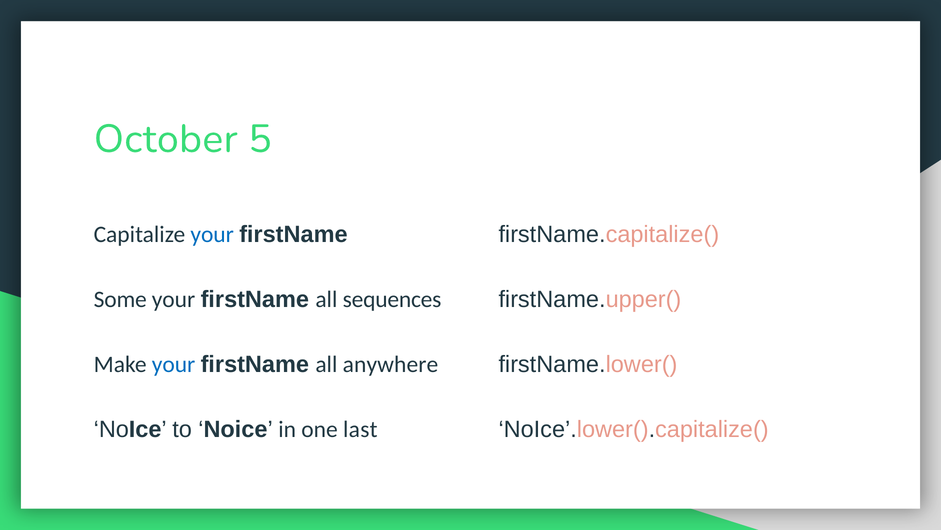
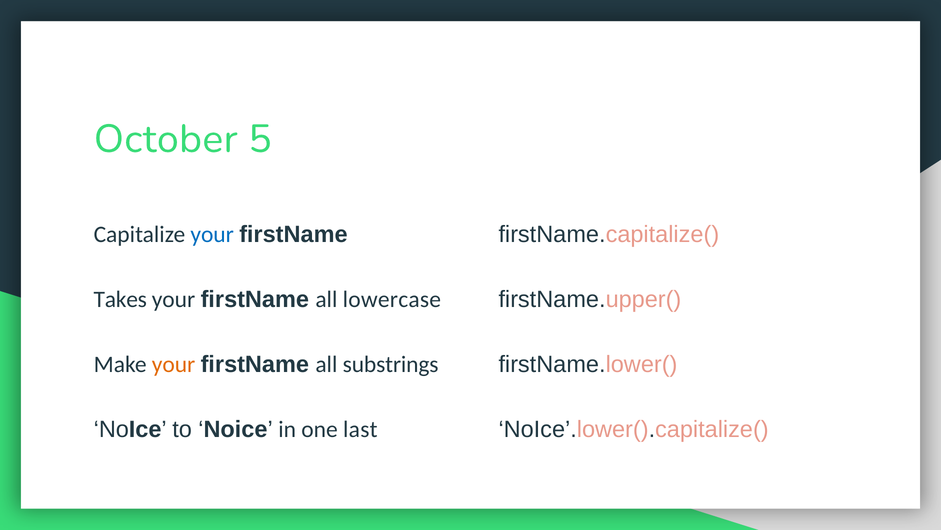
Some: Some -> Takes (120, 299)
sequences: sequences -> lowercase (392, 299)
your colour: blue -> orange (174, 364)
anywhere: anywhere -> substrings (391, 364)
